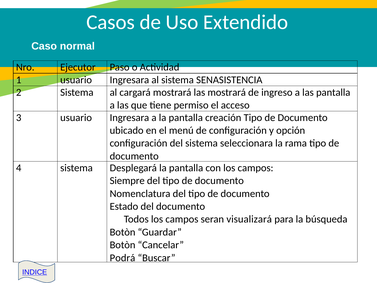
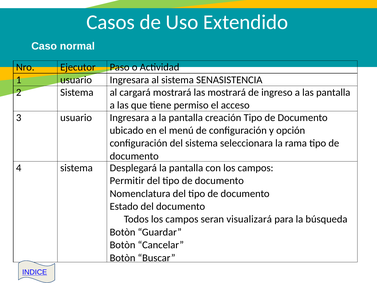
Siempre: Siempre -> Permitir (127, 181)
Podrá: Podrá -> Botòn (123, 258)
